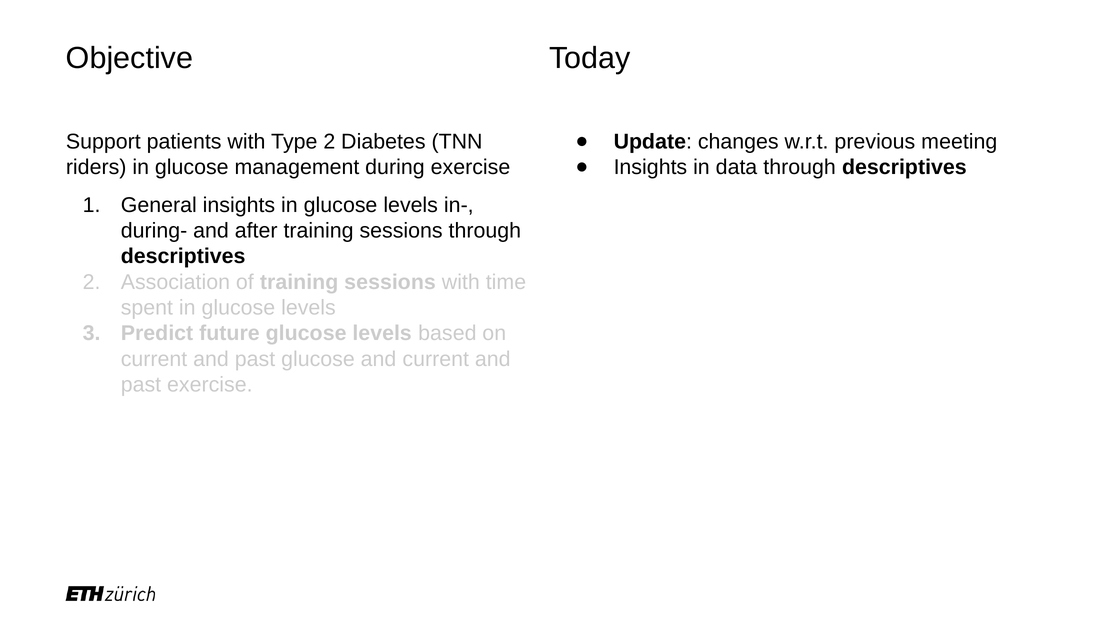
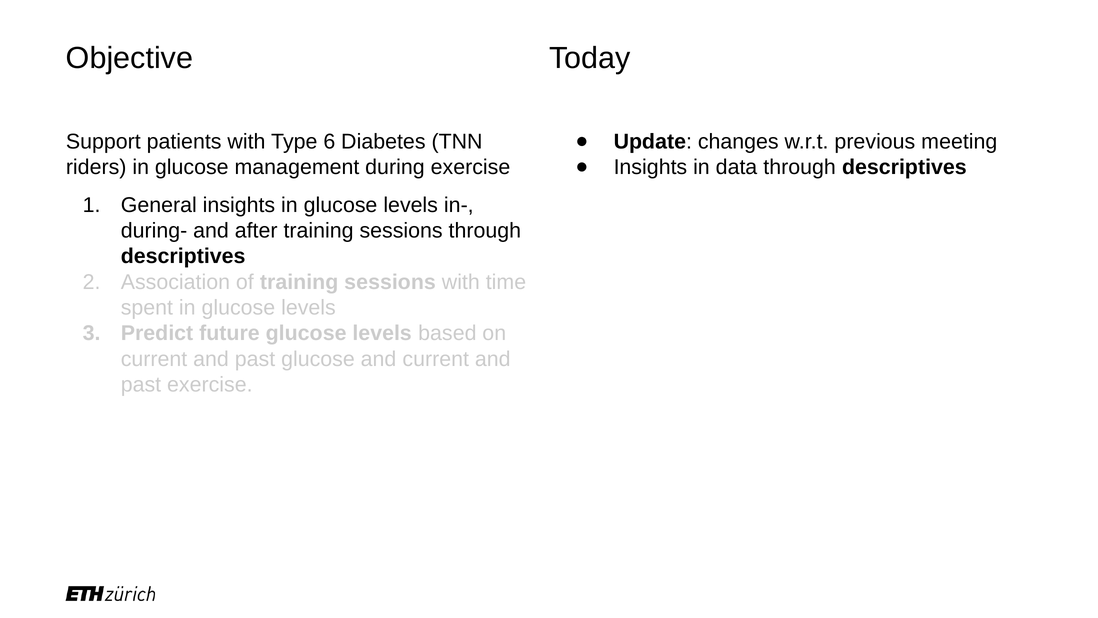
Type 2: 2 -> 6 (329, 142)
